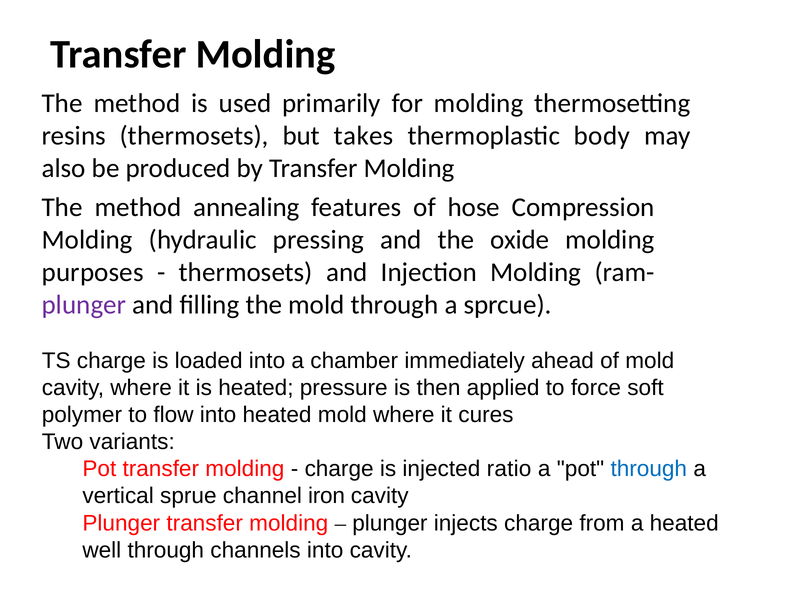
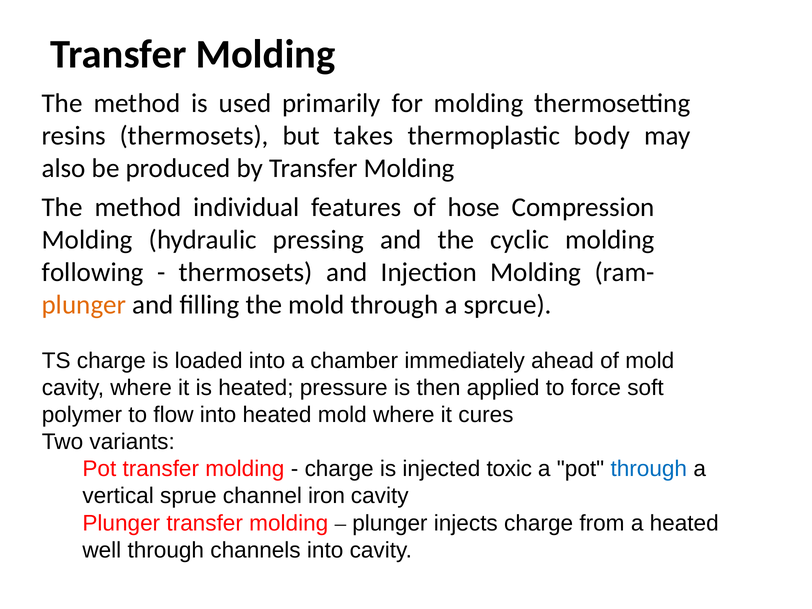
annealing: annealing -> individual (246, 208)
oxide: oxide -> cyclic (520, 240)
purposes: purposes -> following (93, 272)
plunger colour: purple -> orange (84, 305)
ratio: ratio -> toxic (509, 469)
